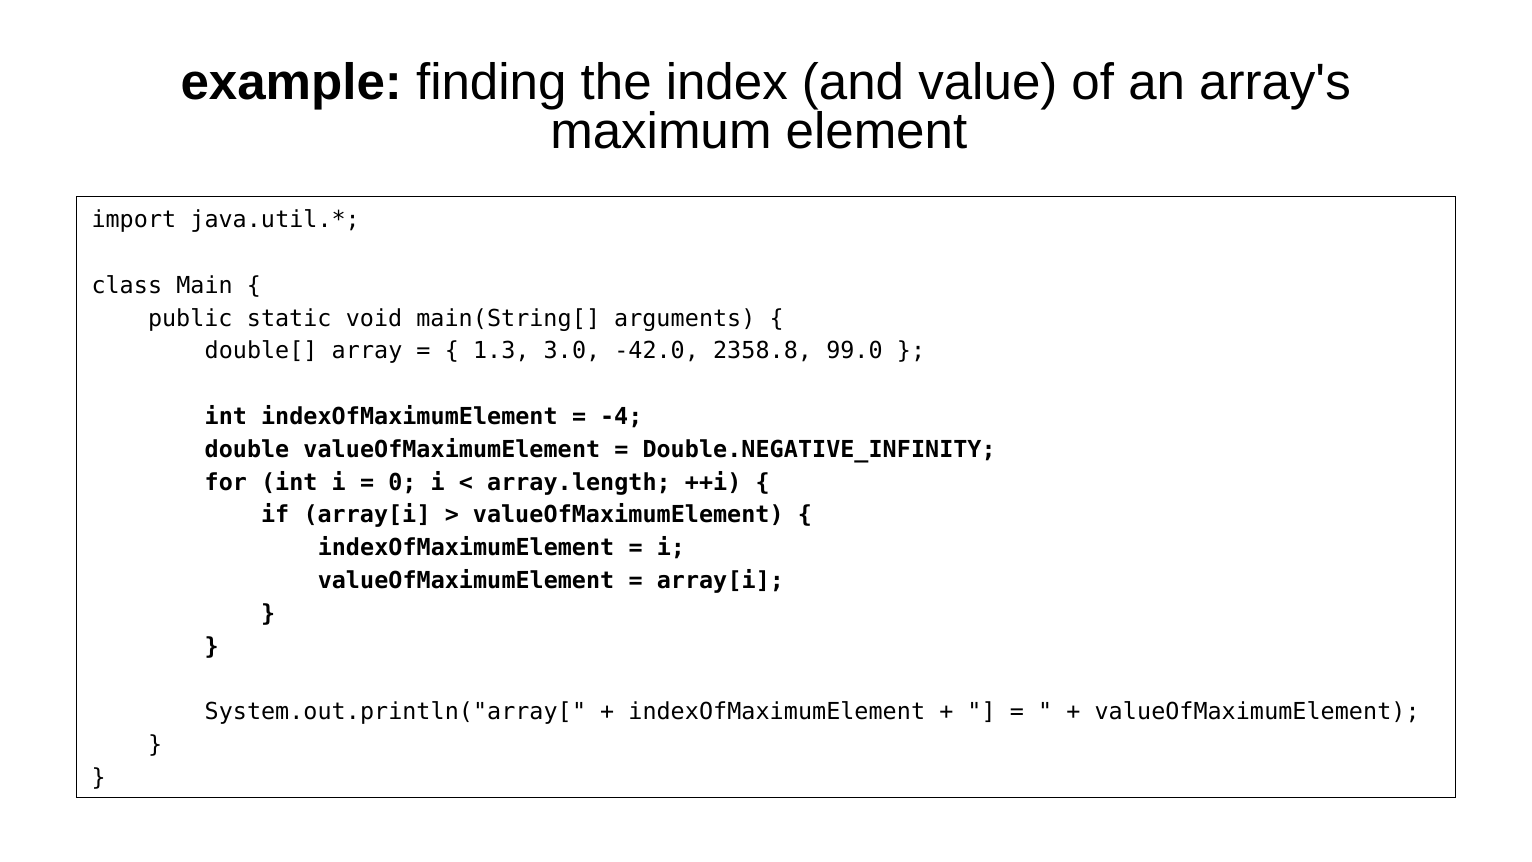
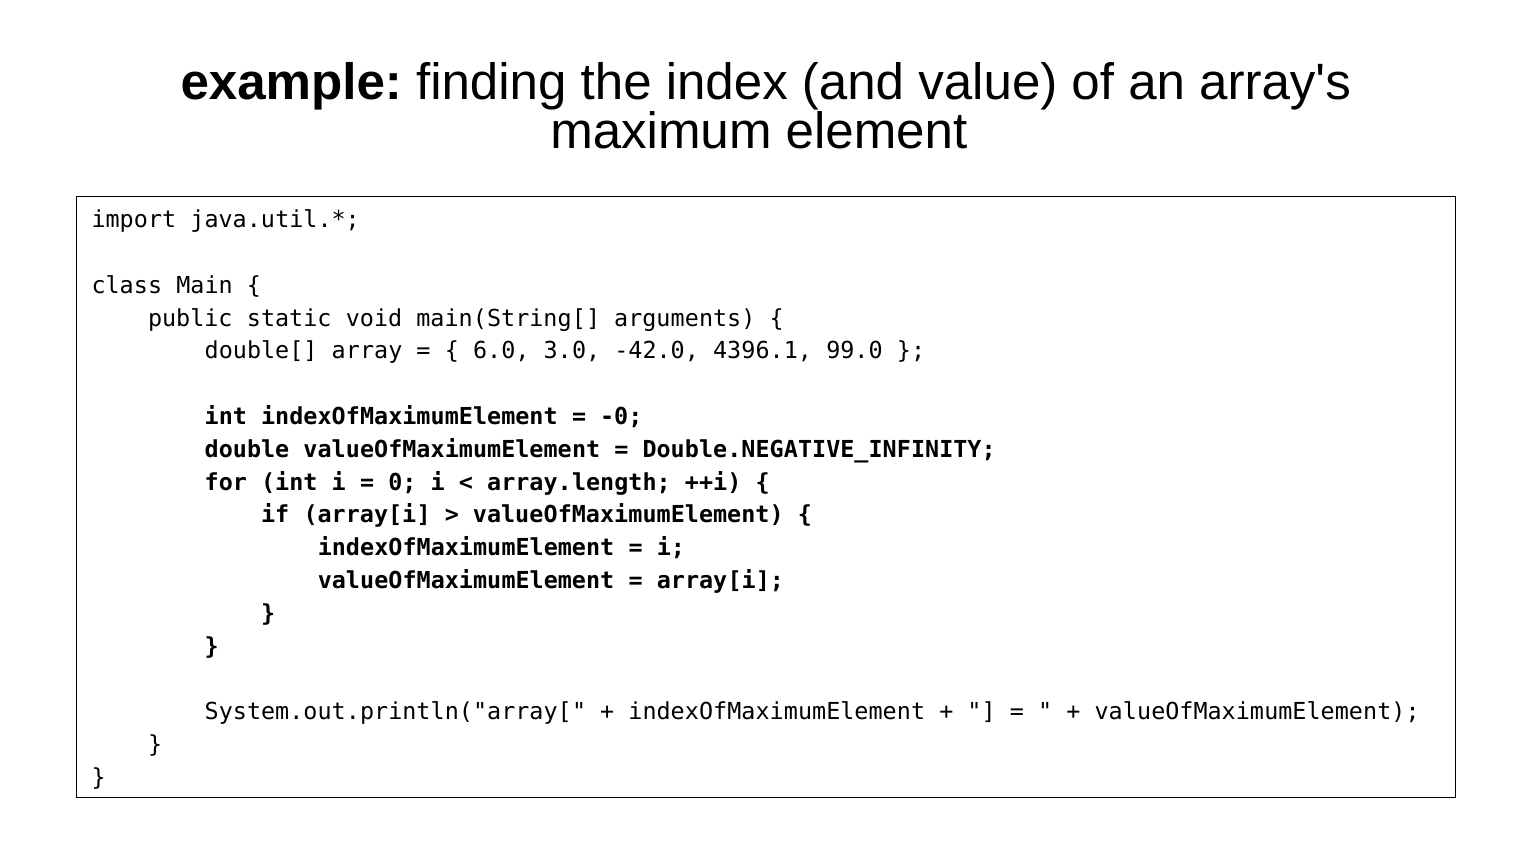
1.3: 1.3 -> 6.0 (501, 351)
2358.8: 2358.8 -> 4396.1 (763, 351)
-4: -4 -> -0 (621, 417)
